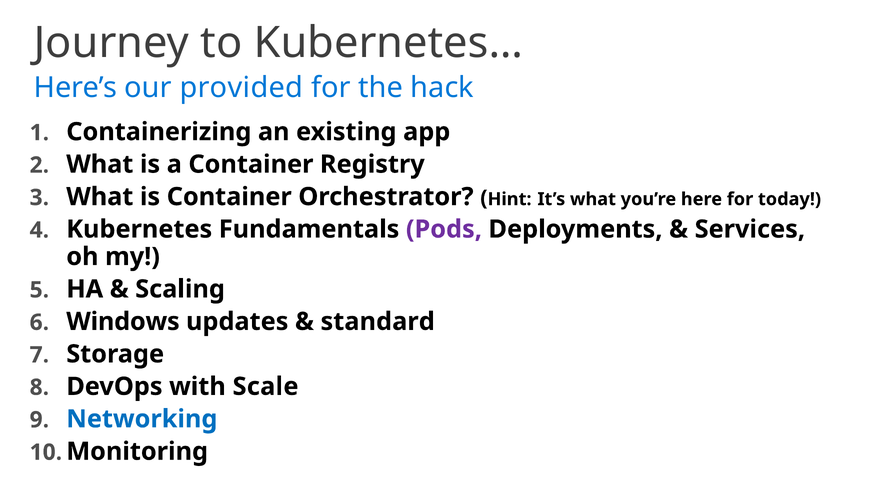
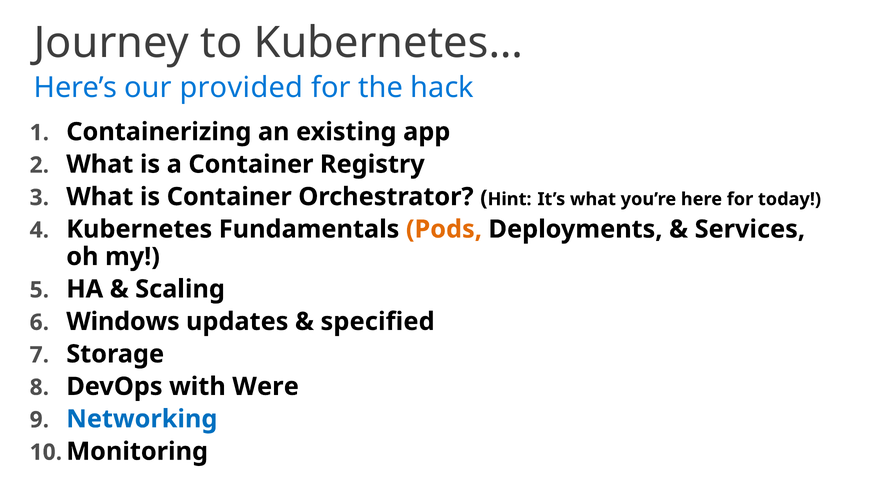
Pods colour: purple -> orange (444, 229)
standard: standard -> specified (378, 321)
Scale: Scale -> Were (266, 386)
